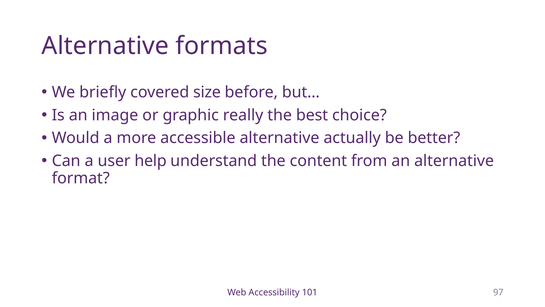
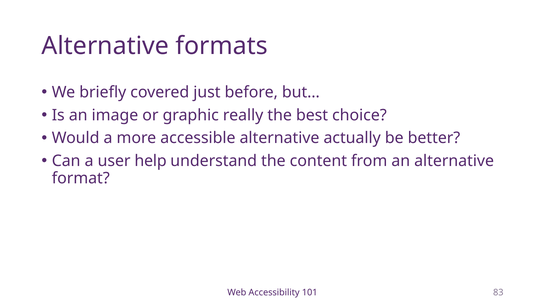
size: size -> just (207, 92)
97: 97 -> 83 (498, 292)
